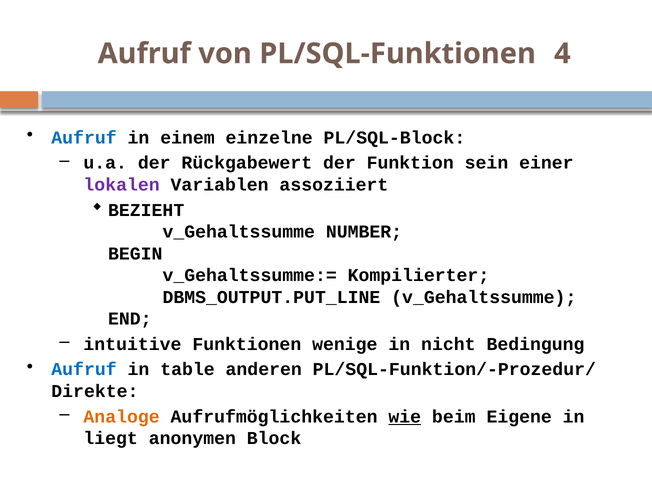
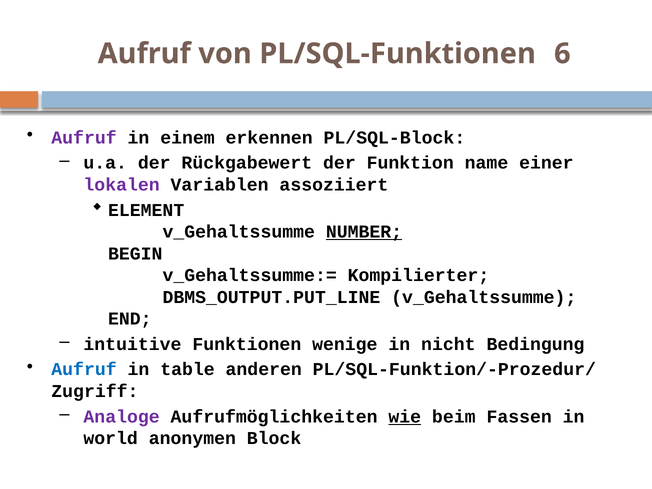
4: 4 -> 6 (562, 54)
Aufruf colour: blue -> purple (84, 138)
einzelne: einzelne -> erkennen (269, 138)
sein: sein -> name (486, 163)
BEZIEHT: BEZIEHT -> ELEMENT (146, 210)
NUMBER underline: none -> present (364, 232)
Direkte: Direkte -> Zugriff (95, 391)
Analoge colour: orange -> purple (122, 417)
Eigene: Eigene -> Fassen (519, 417)
liegt: liegt -> world (111, 438)
